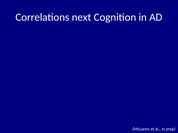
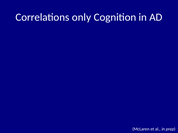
next: next -> only (81, 17)
